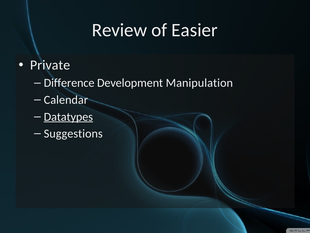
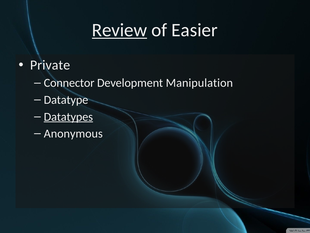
Review underline: none -> present (120, 30)
Difference: Difference -> Connector (69, 83)
Calendar: Calendar -> Datatype (66, 100)
Suggestions: Suggestions -> Anonymous (73, 133)
